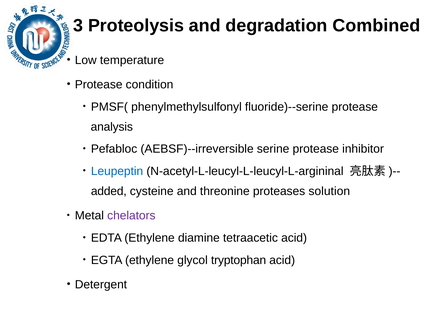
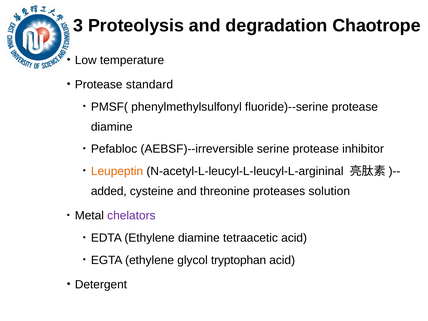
Combined: Combined -> Chaotrope (377, 26)
condition: condition -> standard (149, 85)
analysis: analysis -> diamine (112, 127)
Leupeptin colour: blue -> orange (117, 171)
